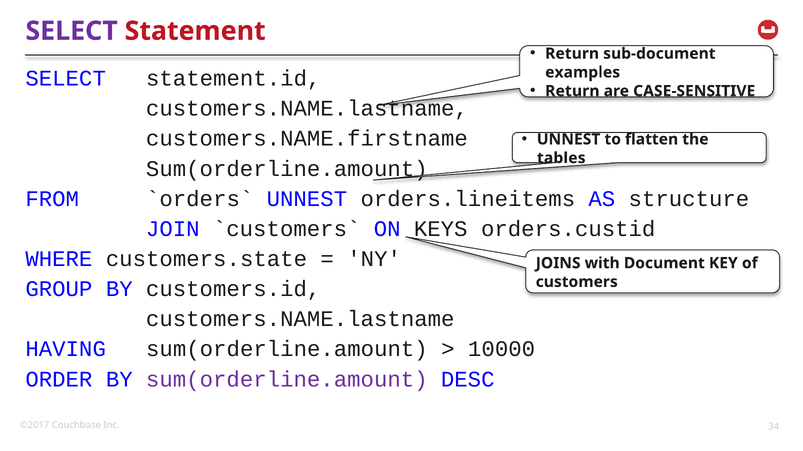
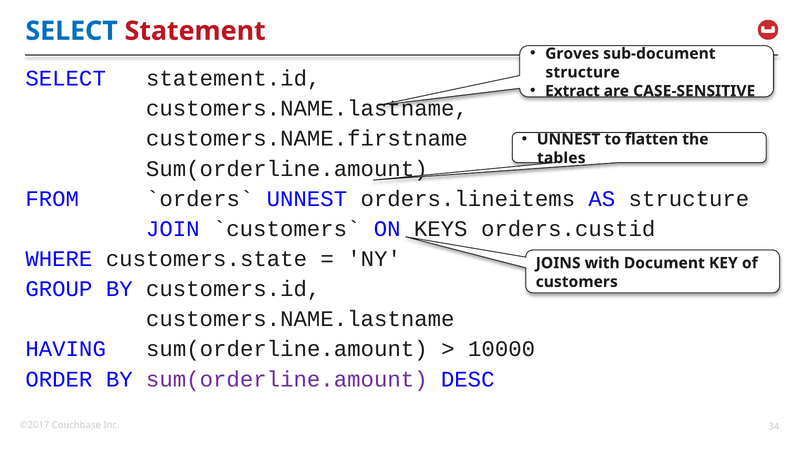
SELECT colour: purple -> blue (72, 31)
Return: Return -> Groves (572, 54)
examples: examples -> structure (583, 72)
Return: Return -> Extract (572, 91)
